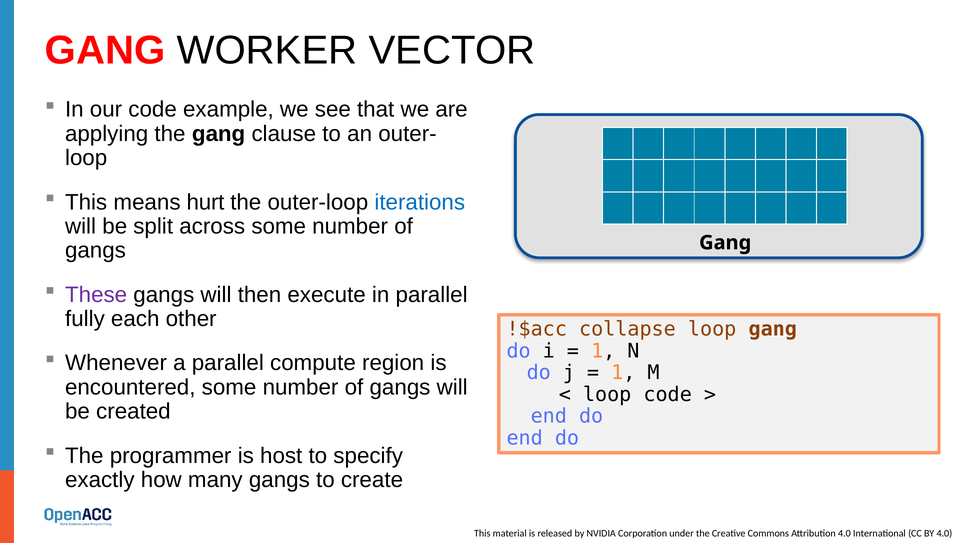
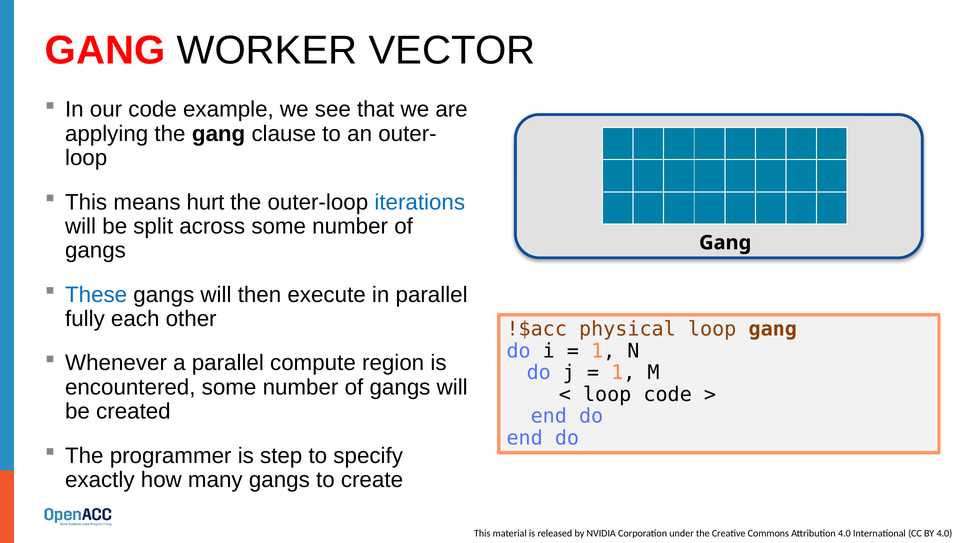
These colour: purple -> blue (96, 295)
collapse: collapse -> physical (627, 329)
host: host -> step (281, 455)
